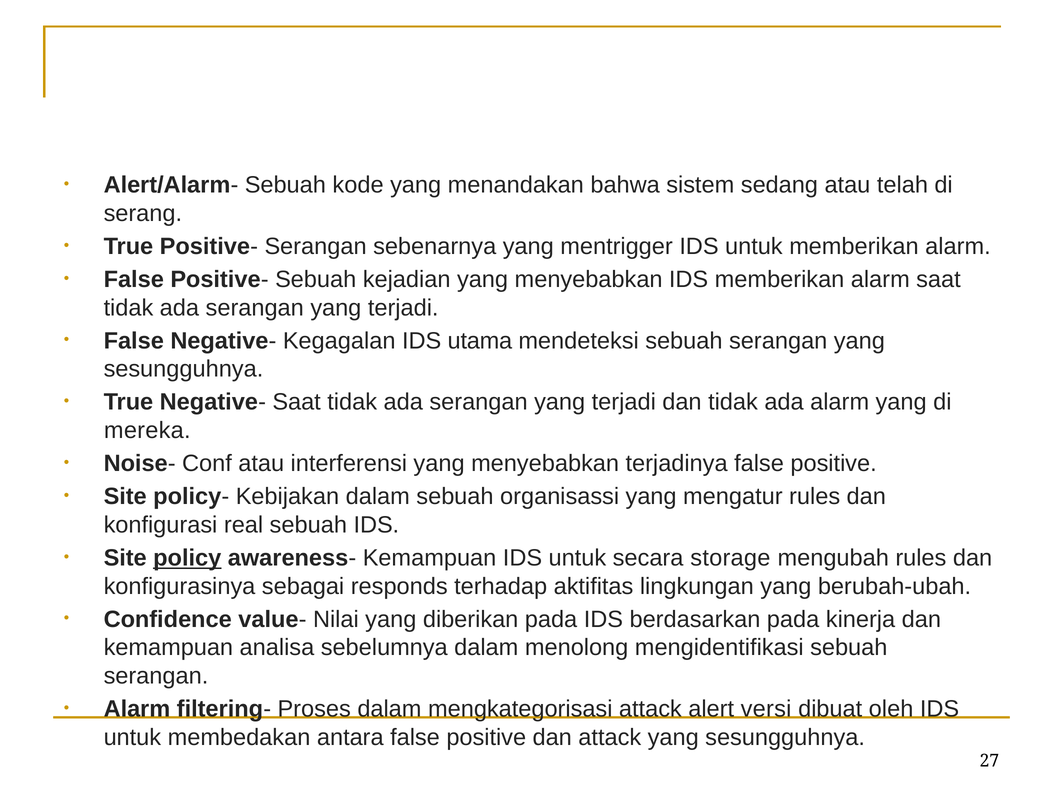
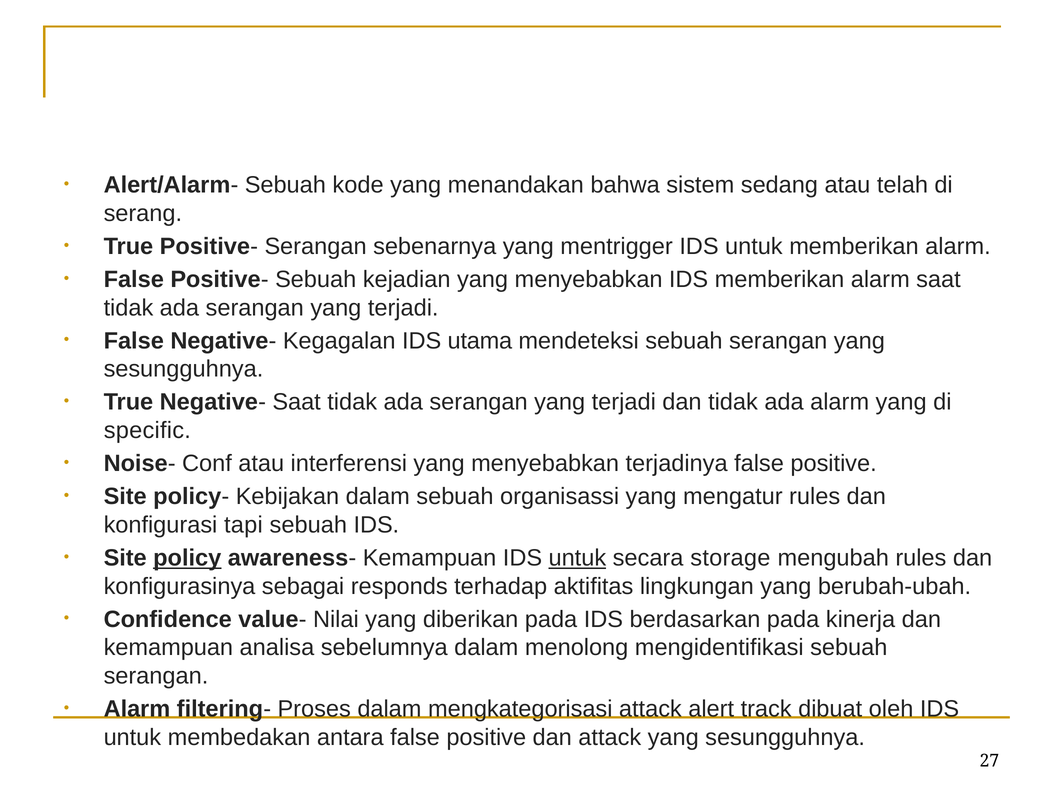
mereka: mereka -> specific (147, 431)
real: real -> tapi (243, 525)
untuk underline: none -> present (577, 558)
versi: versi -> track (766, 709)
